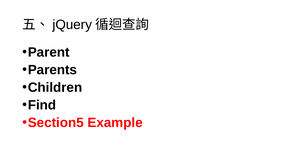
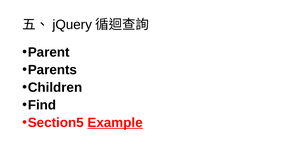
Example underline: none -> present (115, 122)
